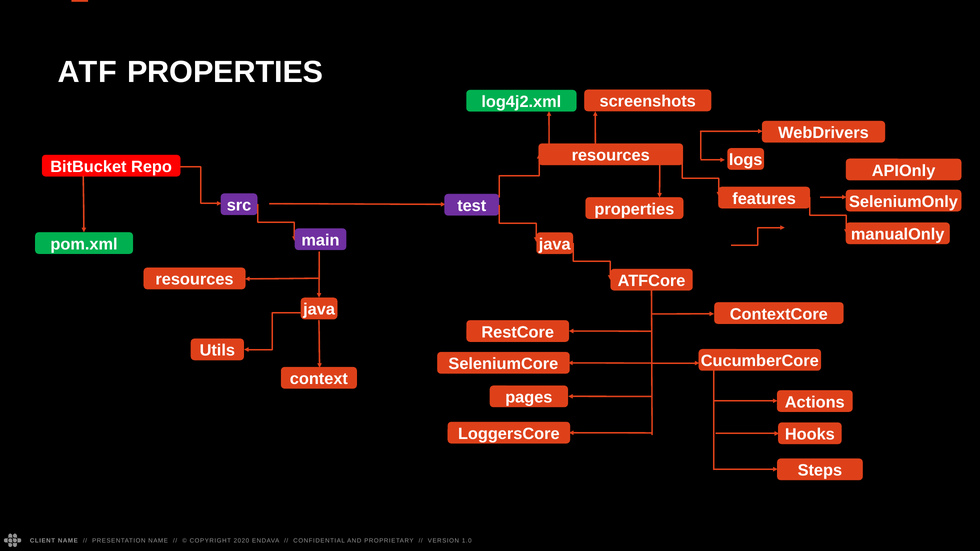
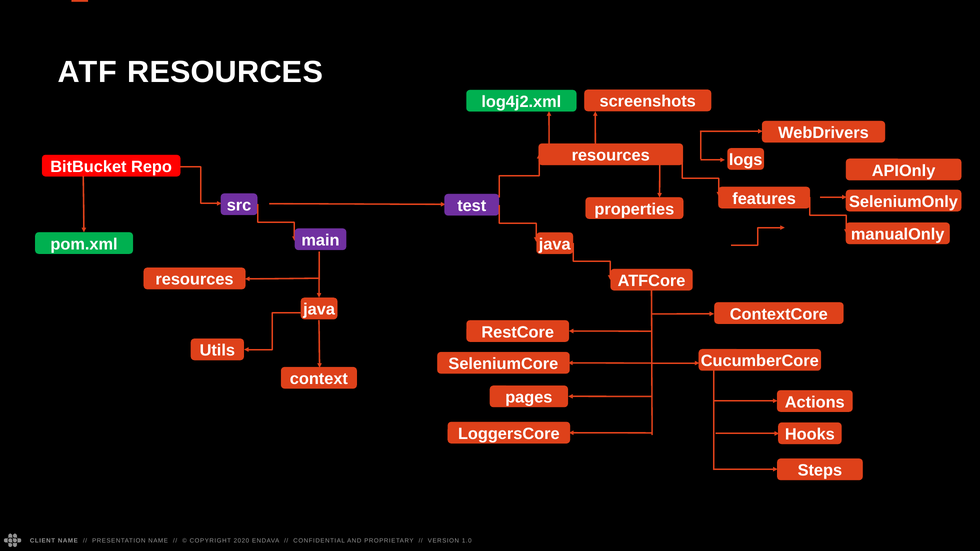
ATF PROPERTIES: PROPERTIES -> RESOURCES (225, 72)
